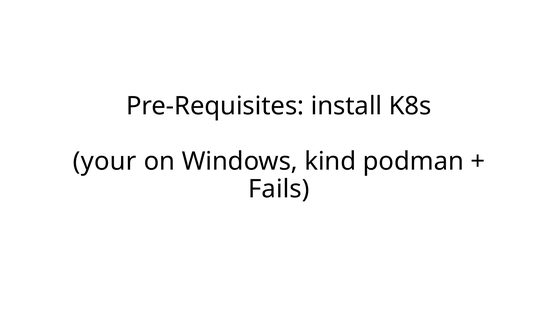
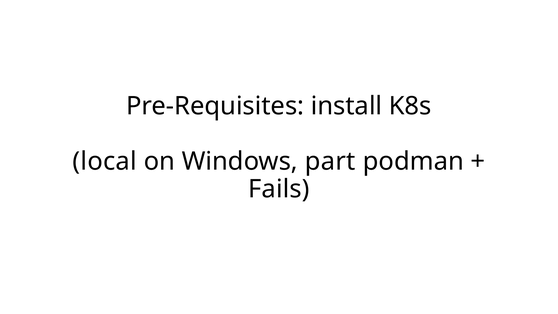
your: your -> local (105, 161)
kind: kind -> part (330, 161)
